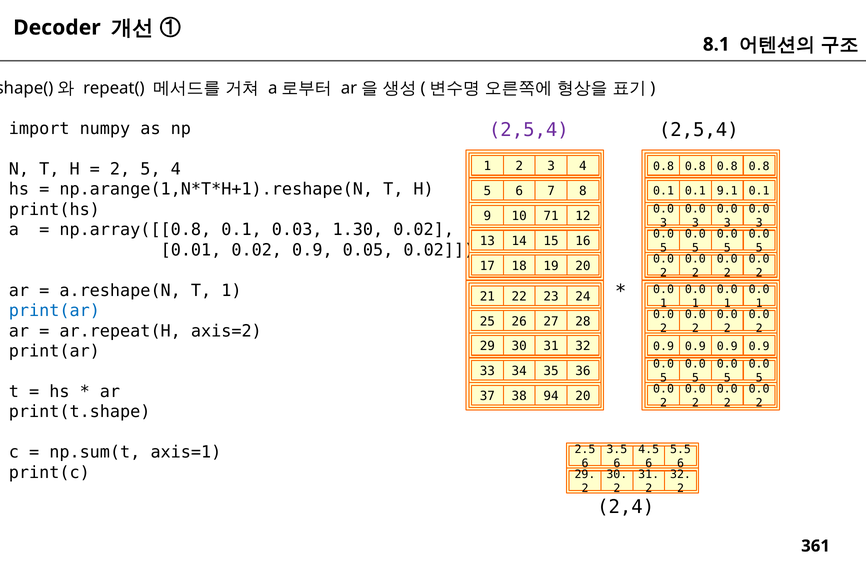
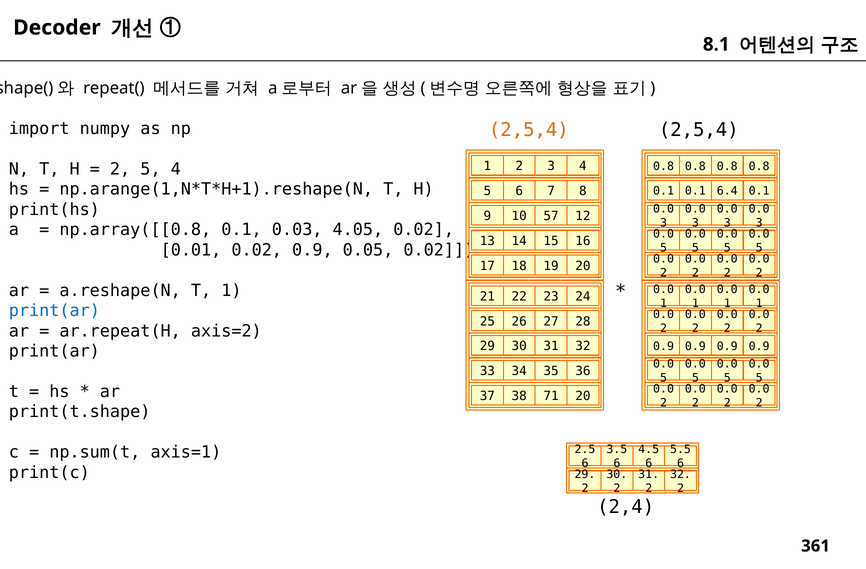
2,5,4 colour: purple -> orange (529, 130)
9.1: 9.1 -> 6.4 (727, 191)
71: 71 -> 57 (551, 216)
1.30: 1.30 -> 4.05 (358, 230)
94: 94 -> 71 (551, 396)
